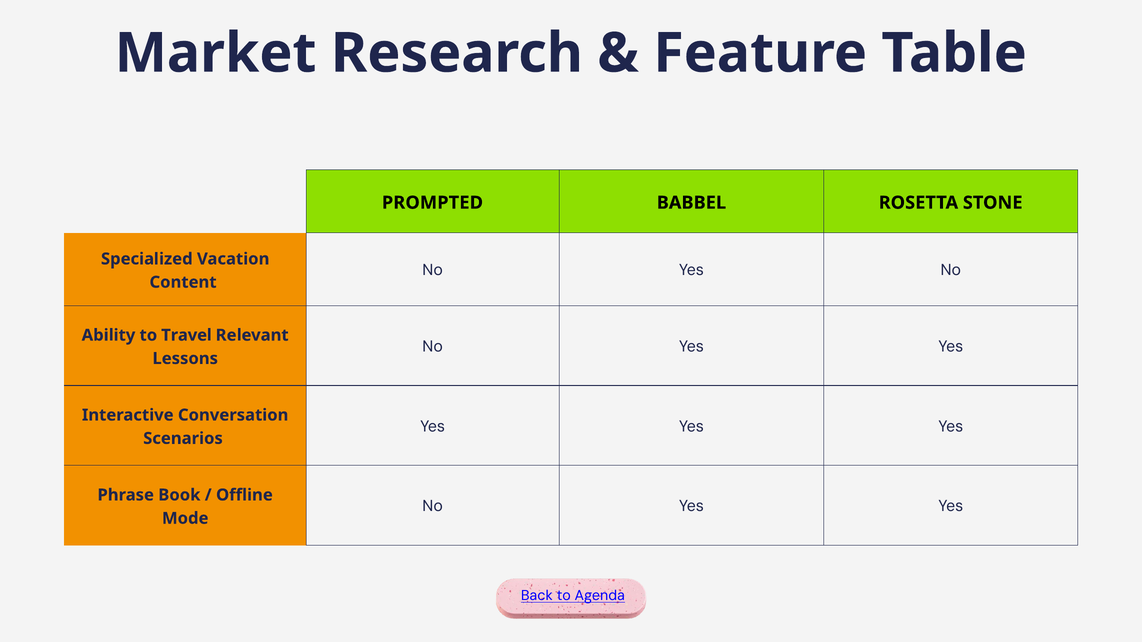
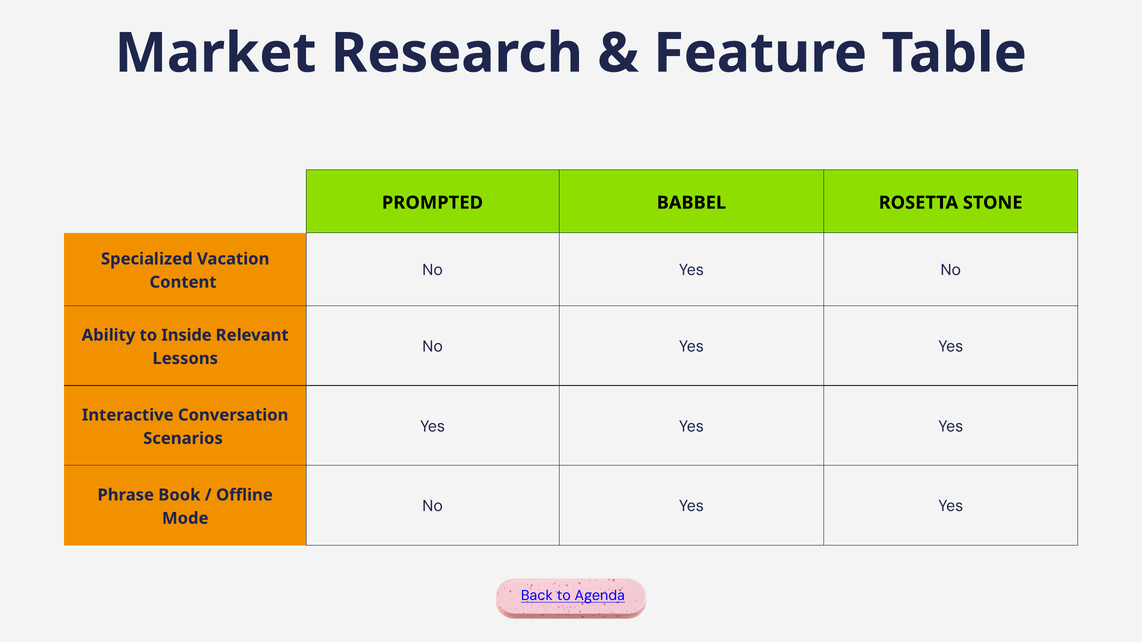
Travel: Travel -> Inside (187, 335)
